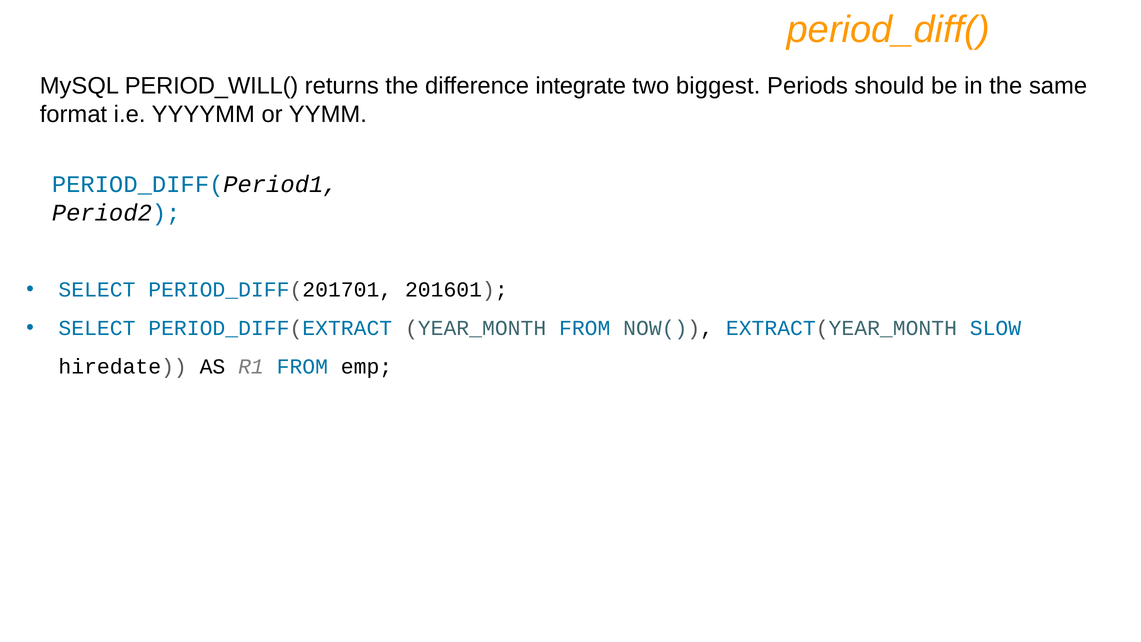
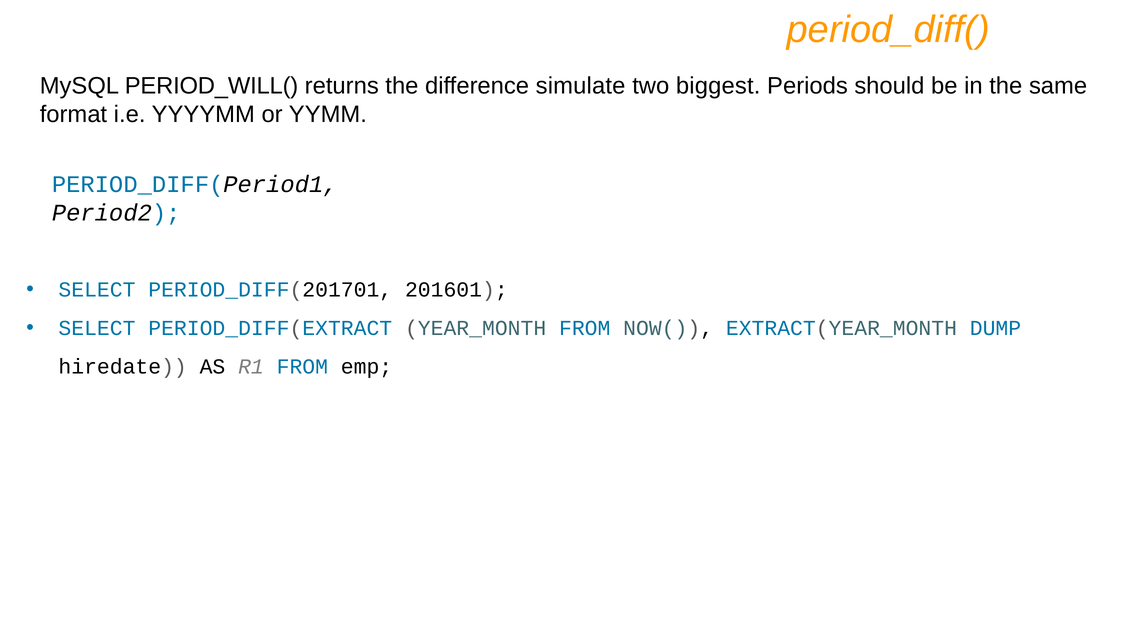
integrate: integrate -> simulate (581, 86)
SLOW: SLOW -> DUMP (995, 328)
